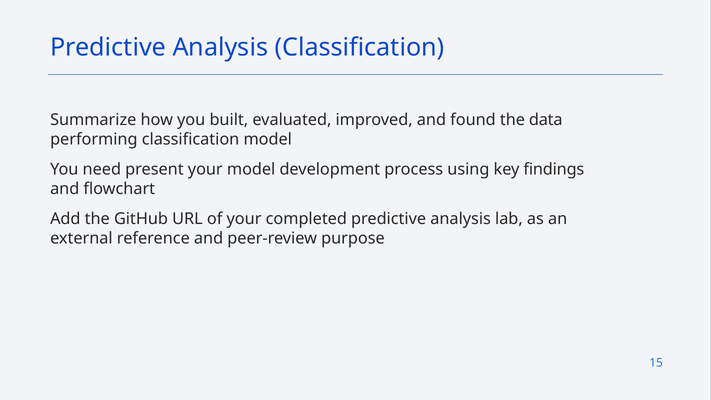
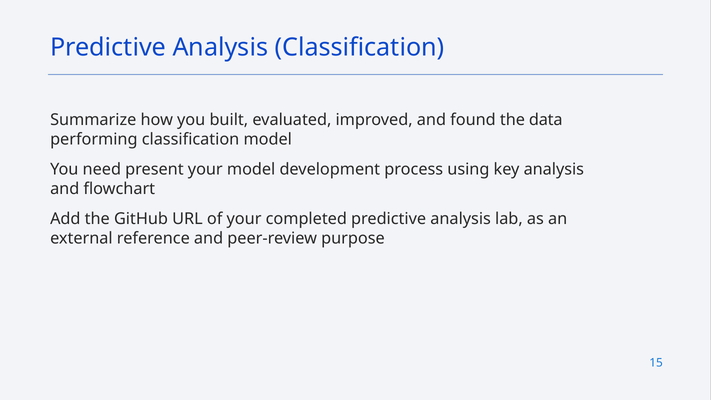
key findings: findings -> analysis (554, 169)
